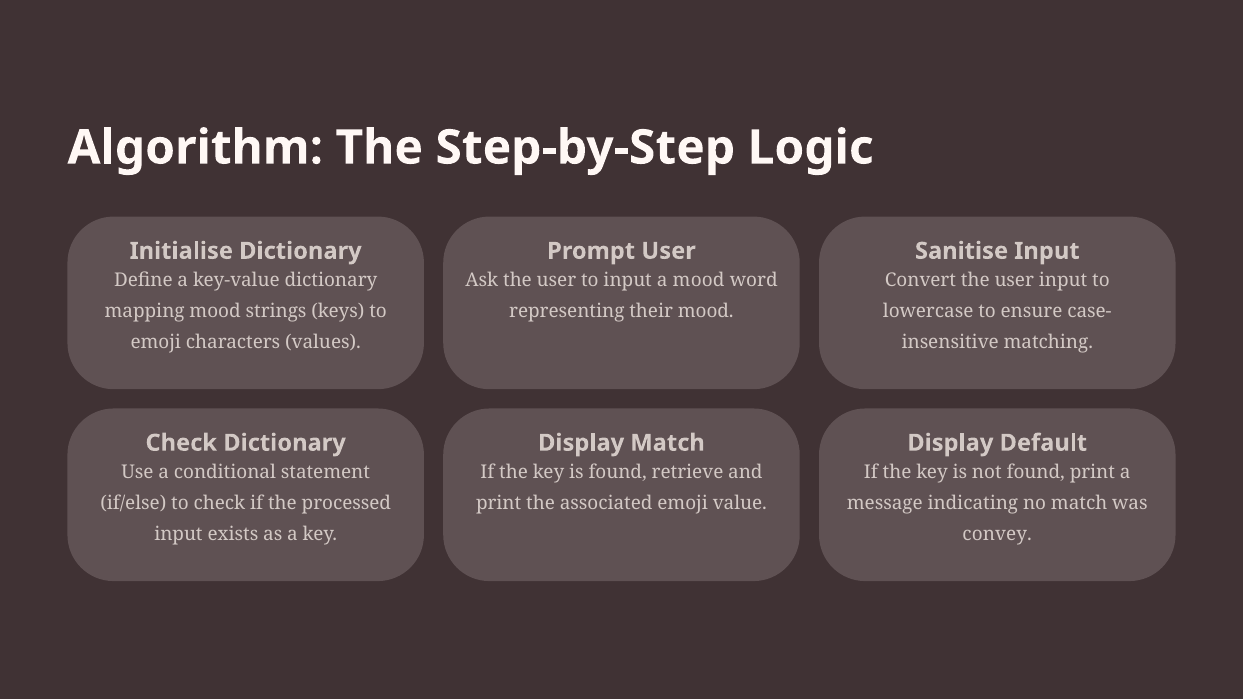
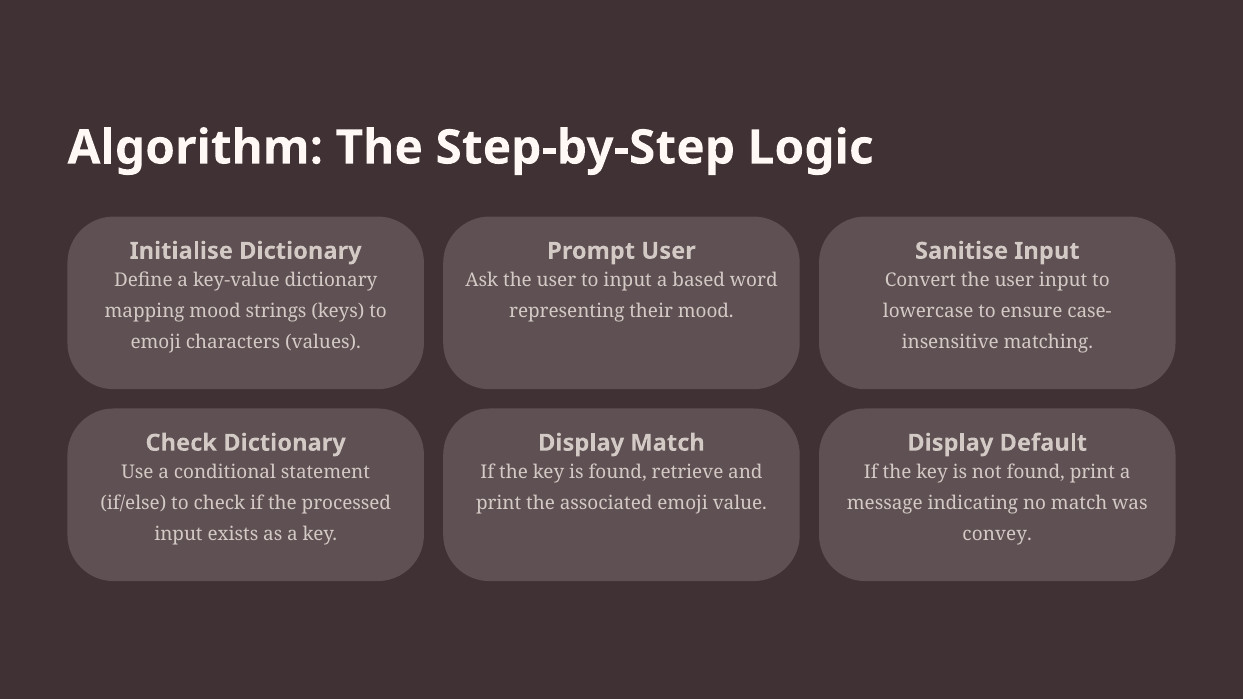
a mood: mood -> based (699, 281)
